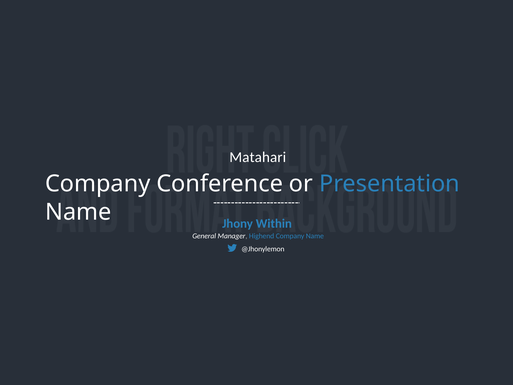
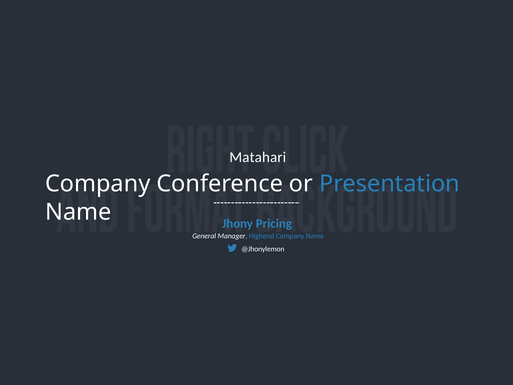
Within: Within -> Pricing (274, 224)
